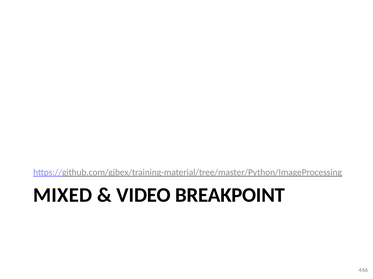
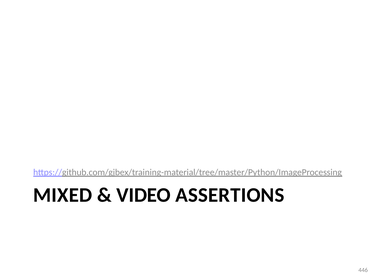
BREAKPOINT: BREAKPOINT -> ASSERTIONS (230, 196)
